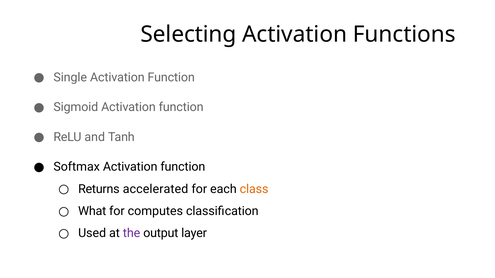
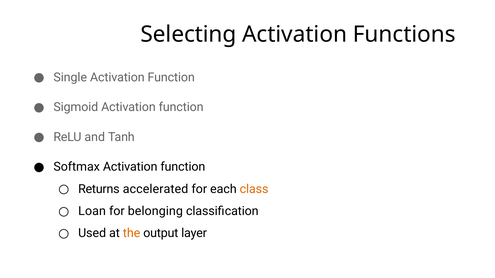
What: What -> Loan (92, 211)
computes: computes -> belonging (155, 211)
the colour: purple -> orange (132, 234)
